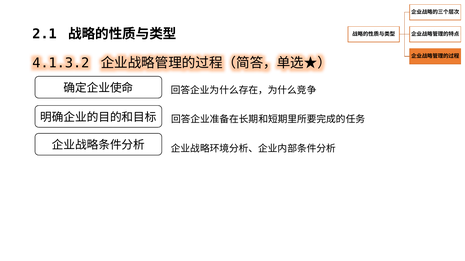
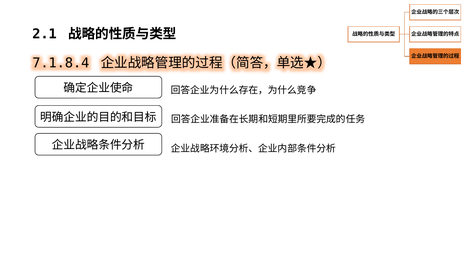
4.1.3.2: 4.1.3.2 -> 7.1.8.4 (61, 63)
